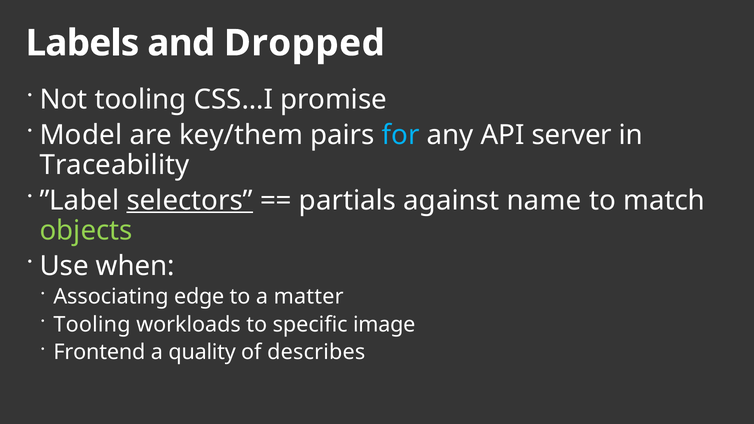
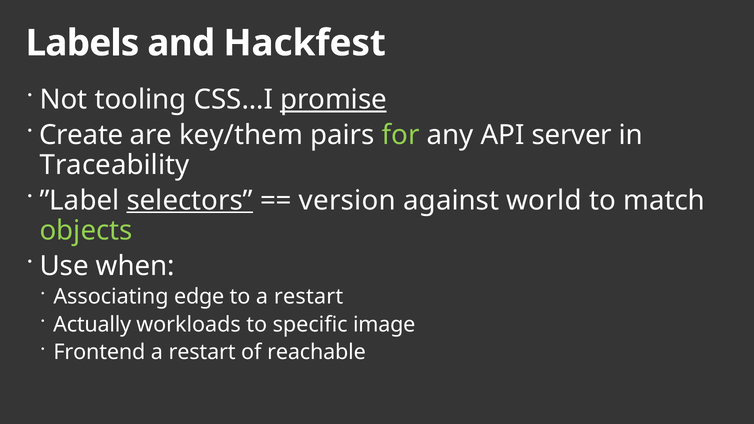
Dropped: Dropped -> Hackfest (305, 43)
promise underline: none -> present (333, 100)
Model: Model -> Create (81, 135)
for colour: light blue -> light green (401, 135)
partials: partials -> version (347, 200)
name: name -> world (544, 200)
to a matter: matter -> restart (309, 297)
Tooling: Tooling -> Actually (92, 325)
quality: quality -> restart (202, 352)
describes: describes -> reachable (316, 352)
